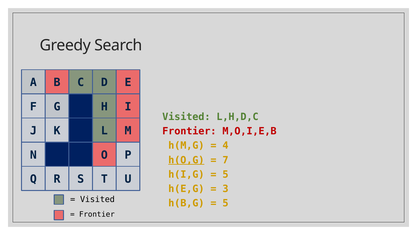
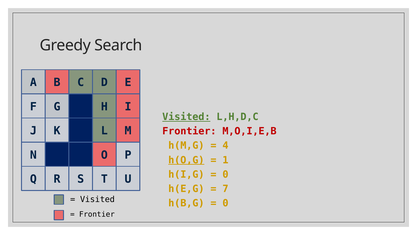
Visited underline: none -> present (186, 117)
7: 7 -> 1 (225, 160)
5: 5 -> 0 (225, 174)
3: 3 -> 7 (225, 189)
5: 5 -> 0 (225, 203)
